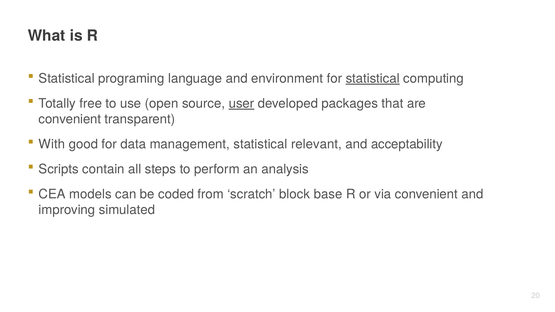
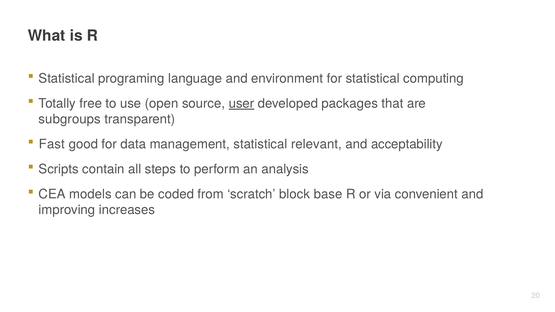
statistical underline: present -> none (373, 79)
convenient: convenient -> subgroups (70, 119)
With: With -> Fast (52, 144)
simulated: simulated -> increases (127, 210)
